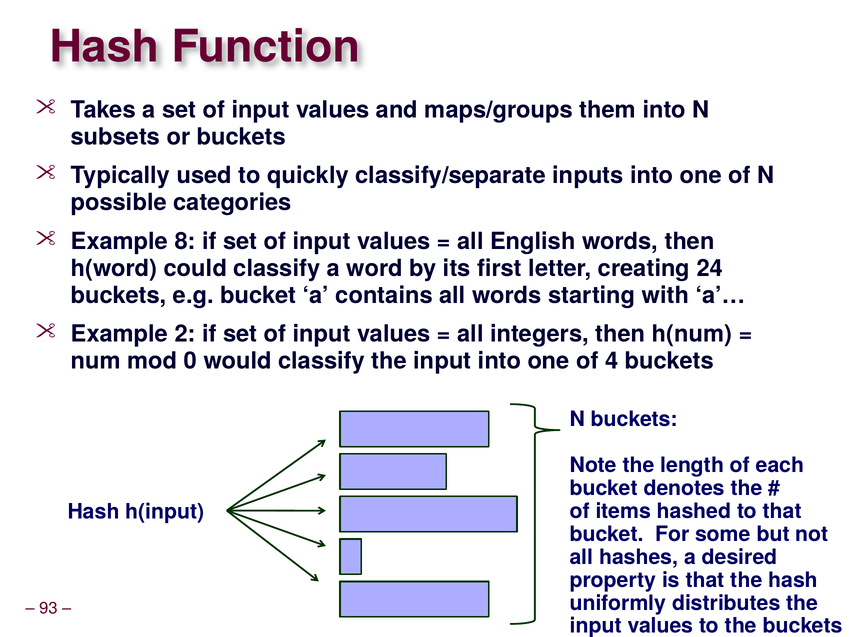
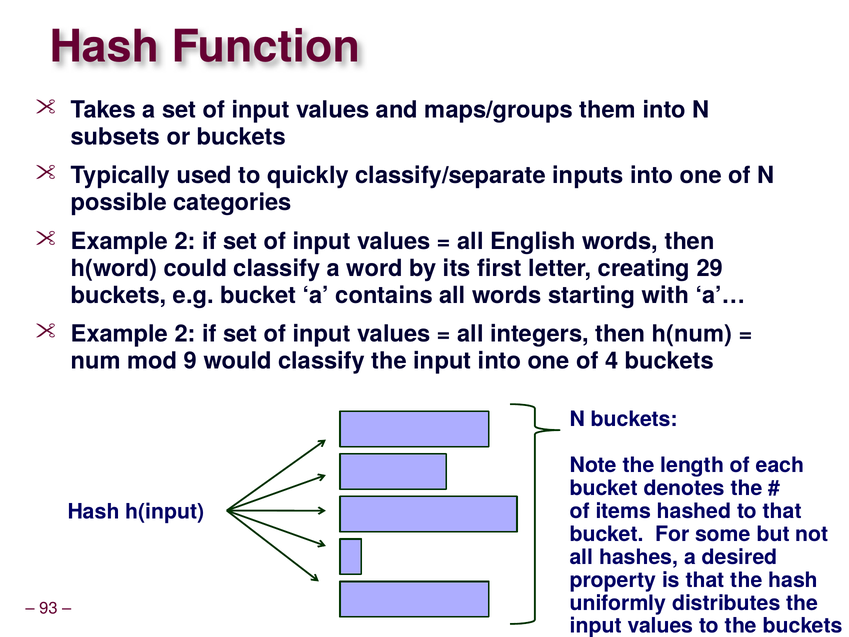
8: 8 -> 2 (185, 241)
24: 24 -> 29 (710, 268)
0: 0 -> 9 (190, 361)
